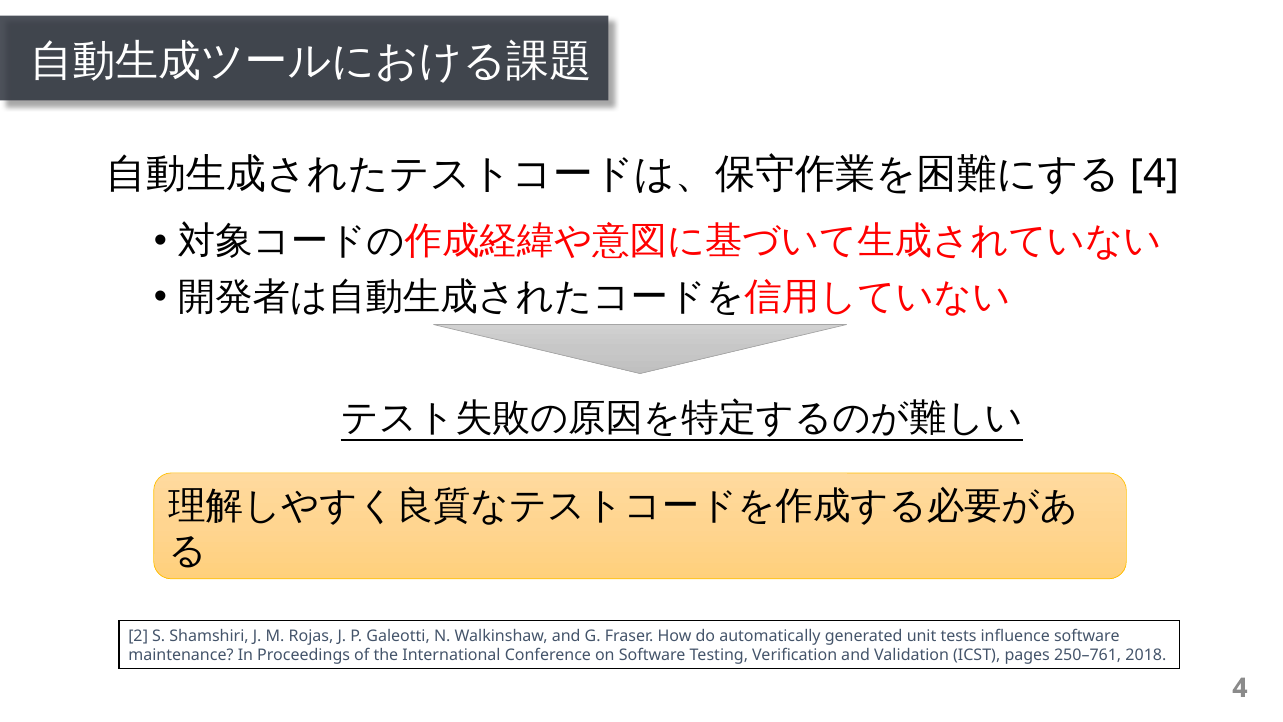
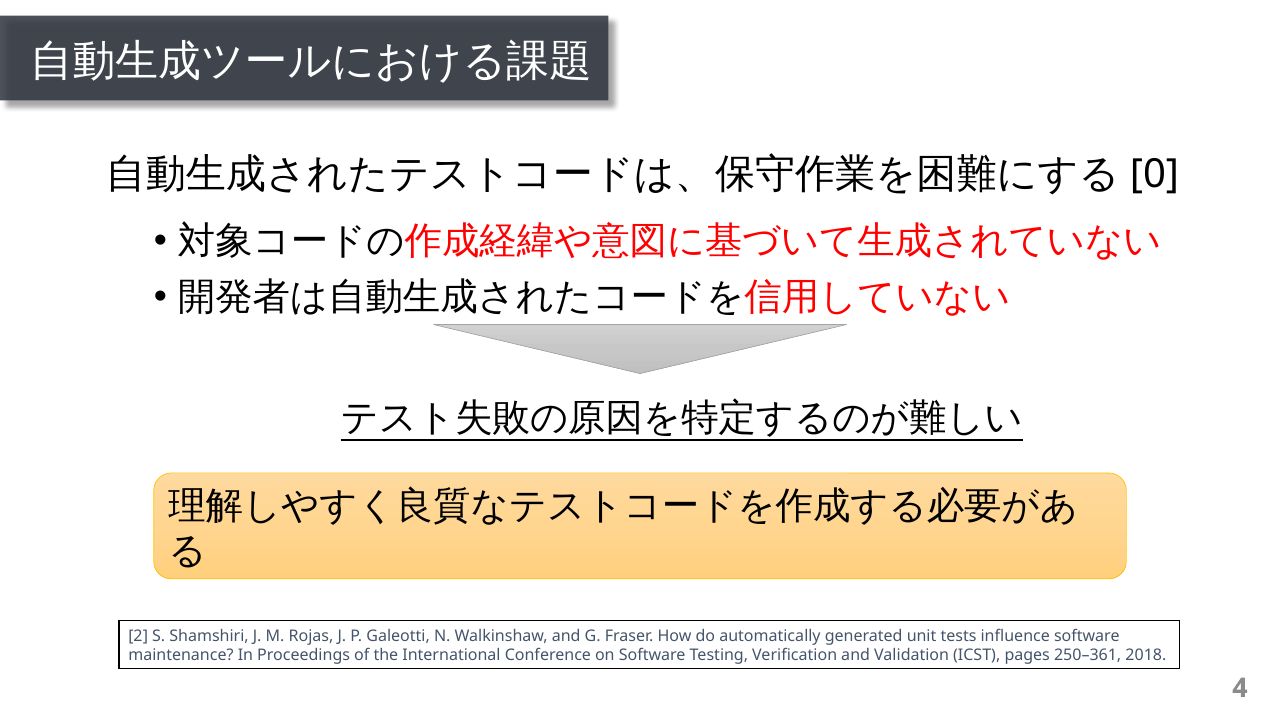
4: 4 -> 0 (1155, 175)
250–761: 250–761 -> 250–361 (1088, 655)
